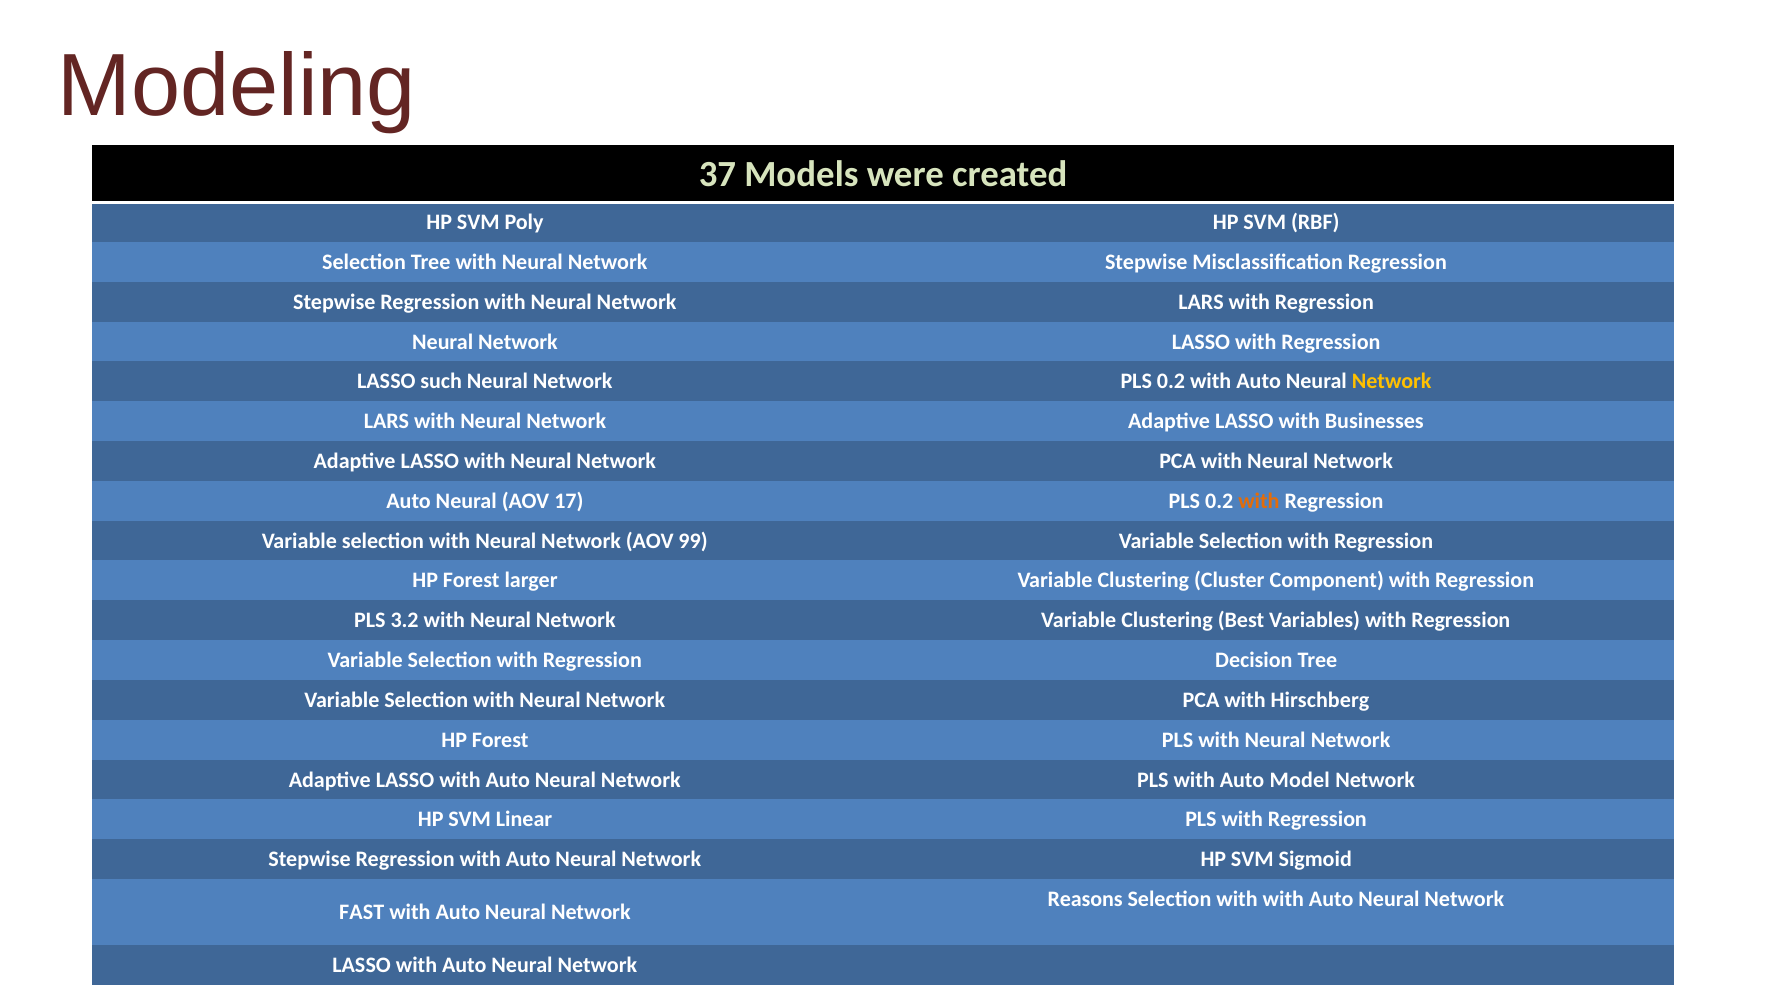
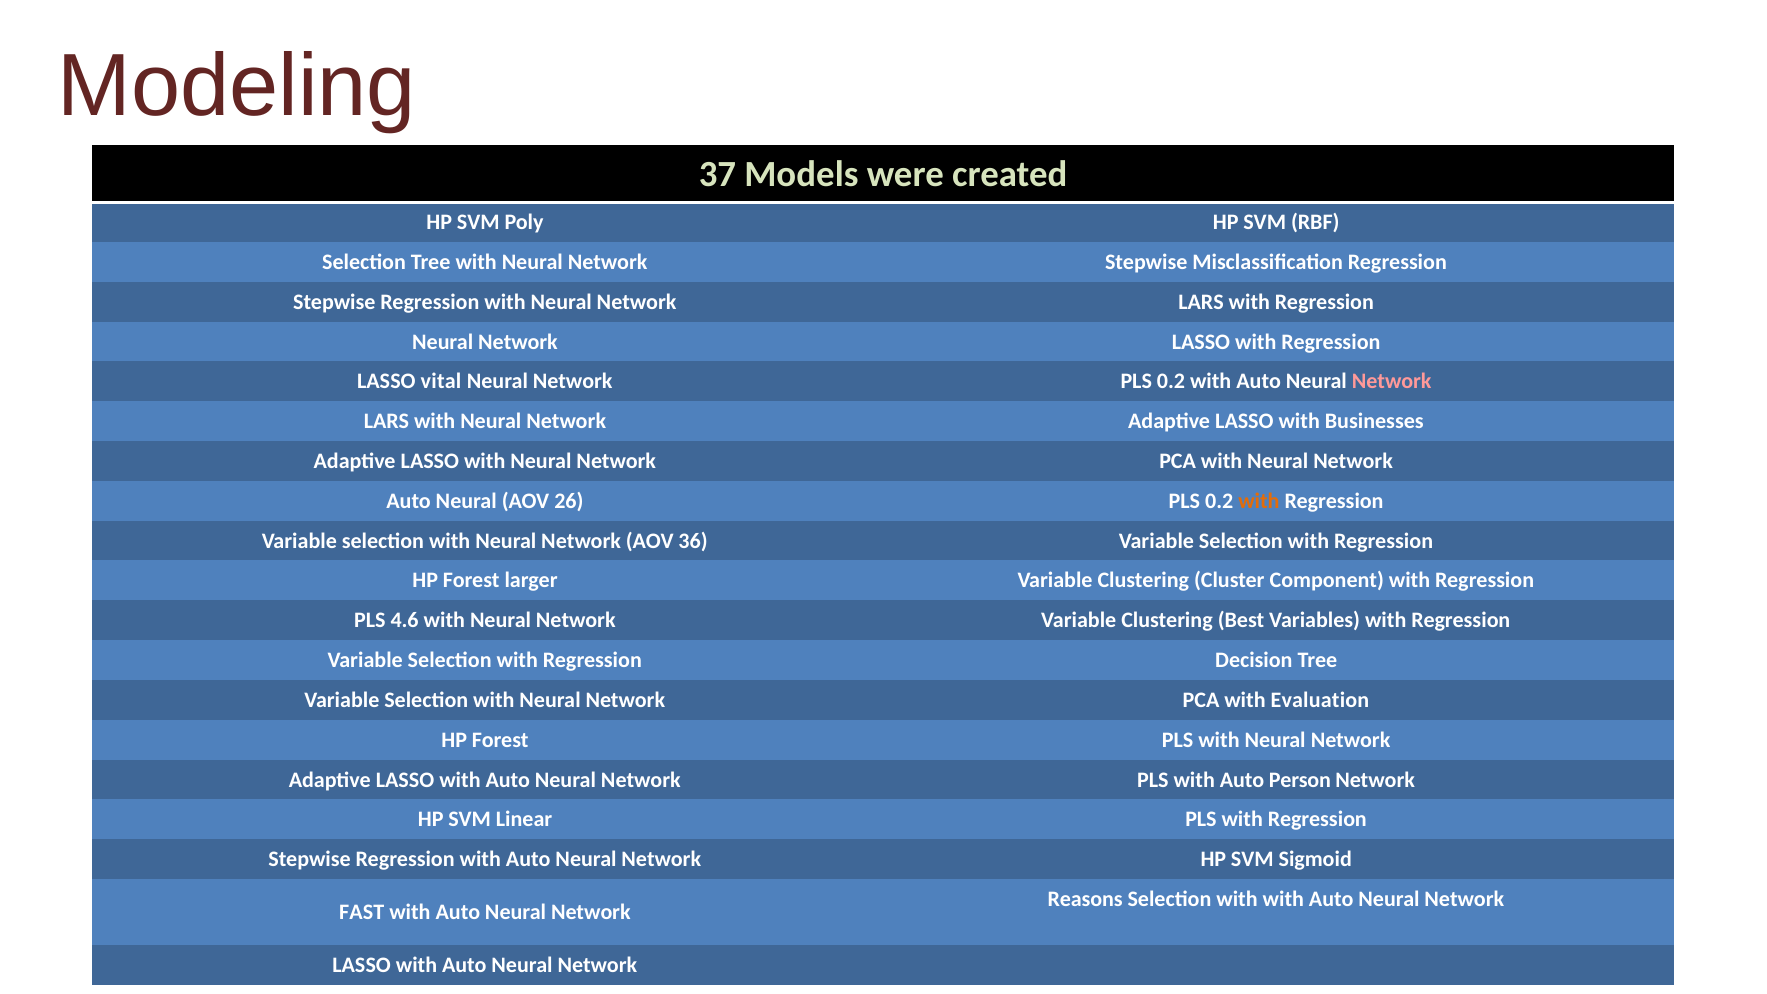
such: such -> vital (441, 382)
Network colour: yellow -> pink (1392, 382)
17: 17 -> 26 (569, 501)
99: 99 -> 36 (693, 541)
3.2: 3.2 -> 4.6 (405, 620)
Hirschberg: Hirschberg -> Evaluation (1320, 700)
Model: Model -> Person (1300, 780)
